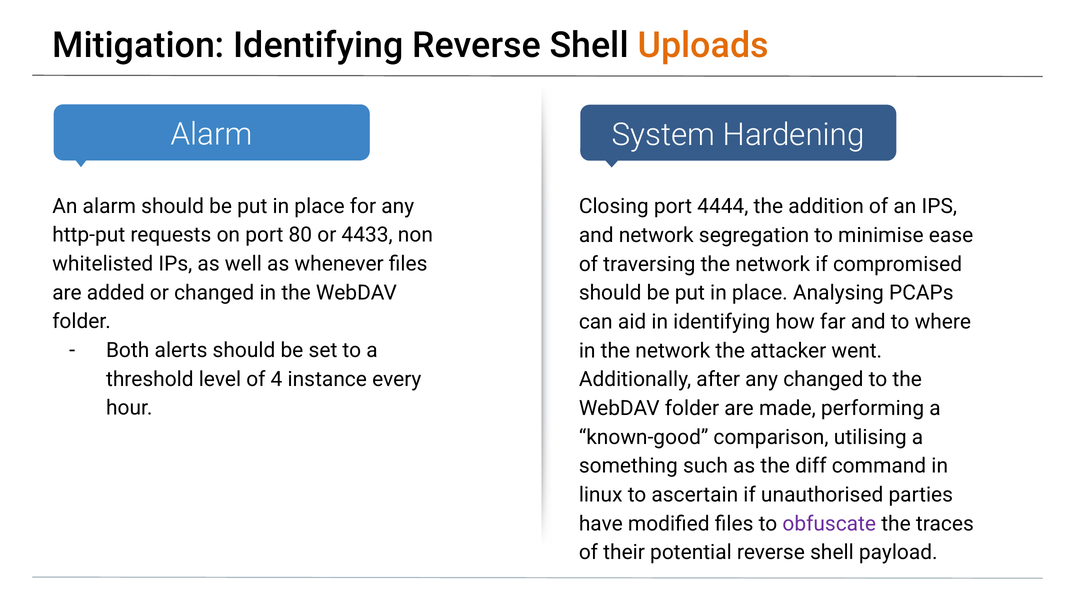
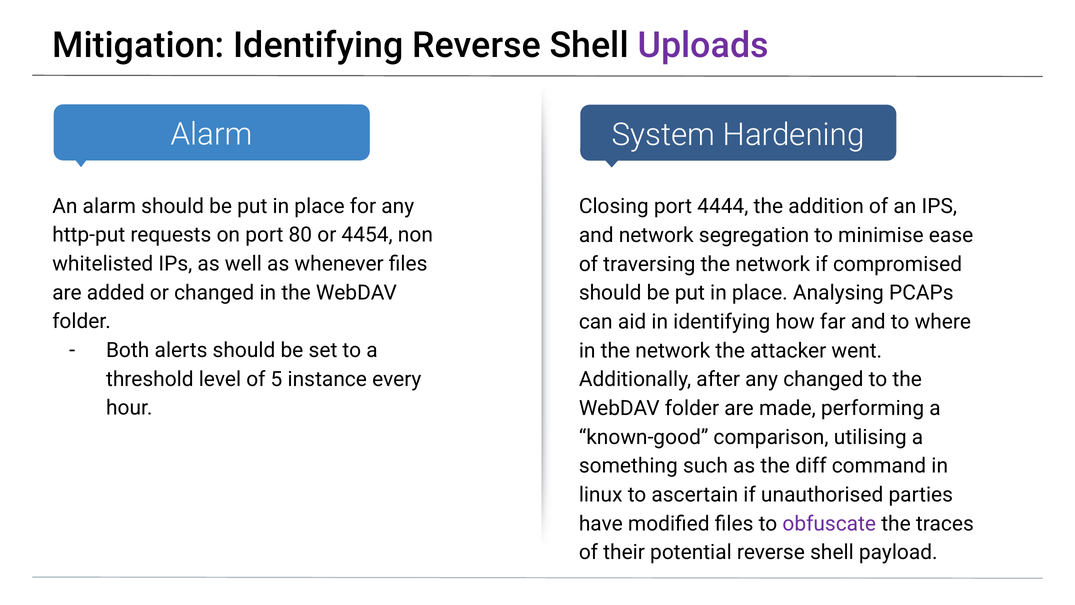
Uploads colour: orange -> purple (703, 46)
4433: 4433 -> 4454 (367, 235)
4: 4 -> 5 (276, 379)
